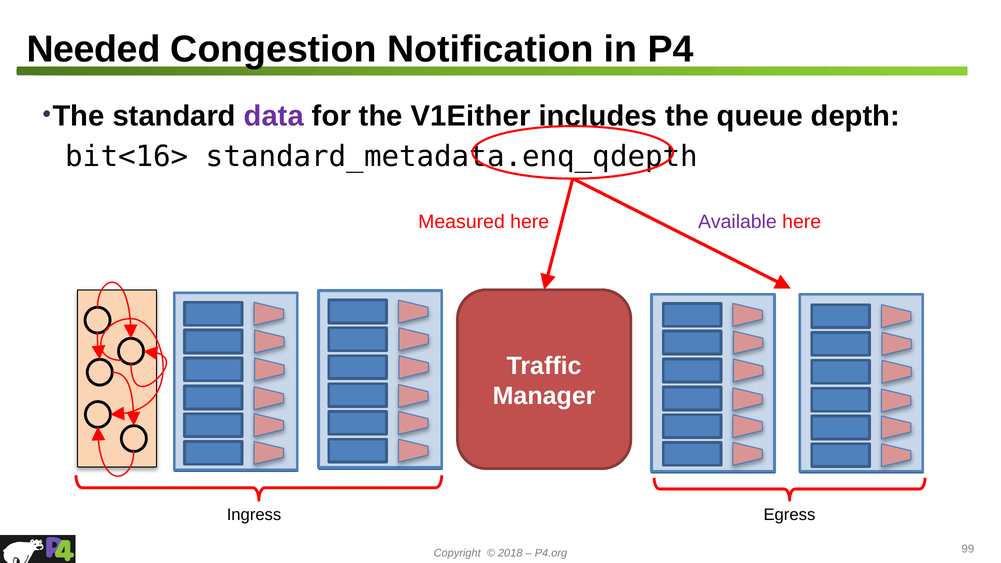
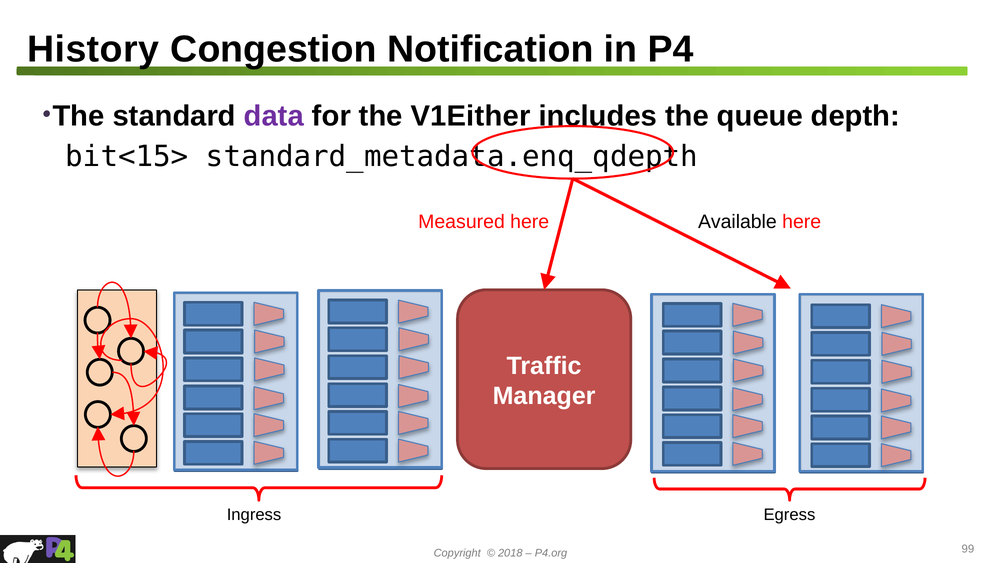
Needed: Needed -> History (93, 49)
bit<16>: bit<16> -> bit<15> (127, 156)
Available colour: purple -> black (737, 222)
